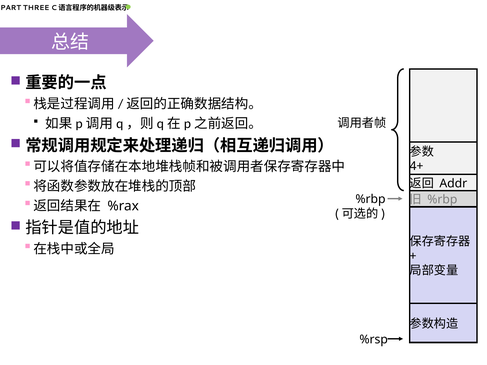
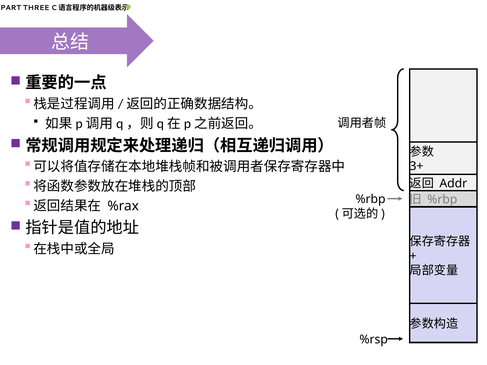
4+: 4+ -> 3+ (416, 166)
